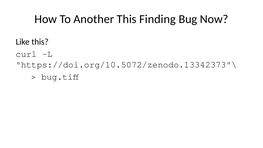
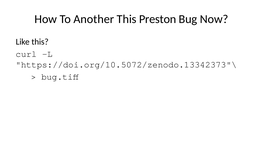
Finding: Finding -> Preston (158, 19)
